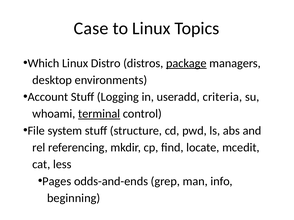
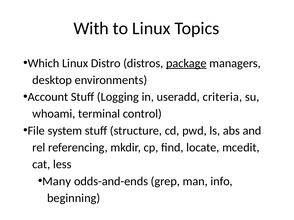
Case: Case -> With (91, 28)
terminal underline: present -> none (99, 114)
Pages: Pages -> Many (57, 182)
